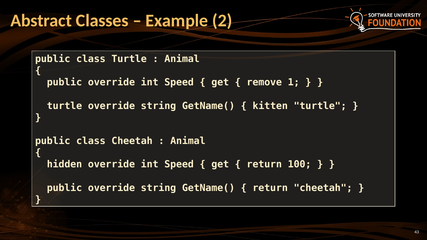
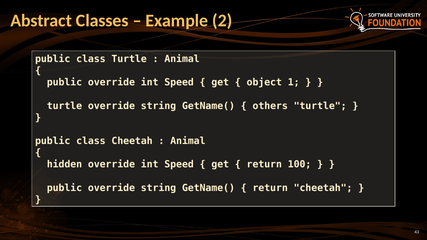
remove: remove -> object (264, 82)
kitten: kitten -> others (270, 106)
